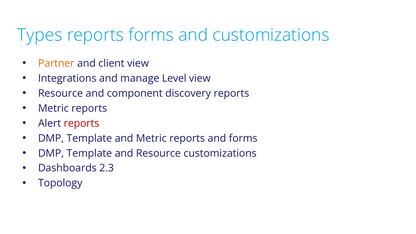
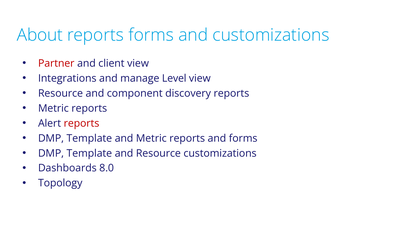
Types: Types -> About (40, 35)
Partner colour: orange -> red (56, 63)
2.3: 2.3 -> 8.0 (107, 168)
